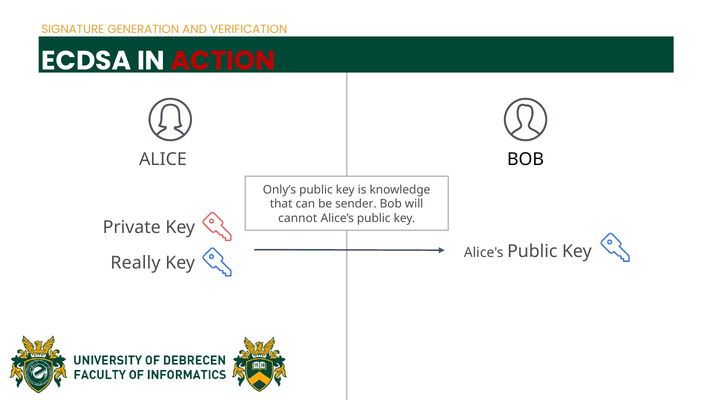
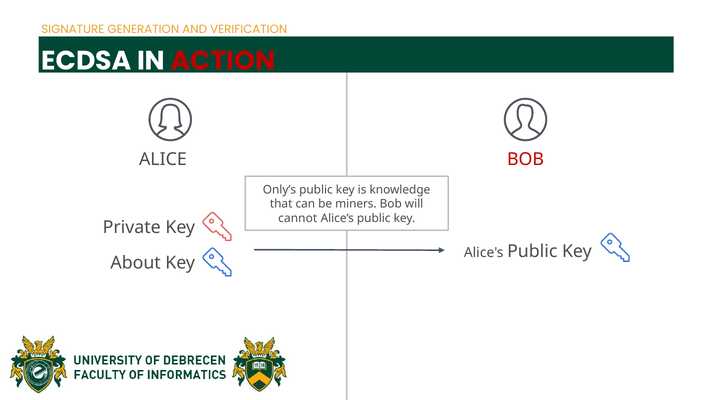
BOB colour: black -> red (526, 159)
sender: sender -> miners (356, 204)
Really: Really -> About (136, 263)
